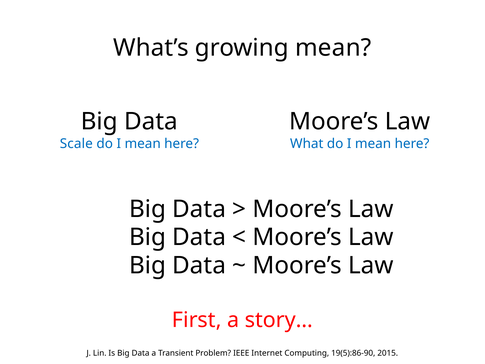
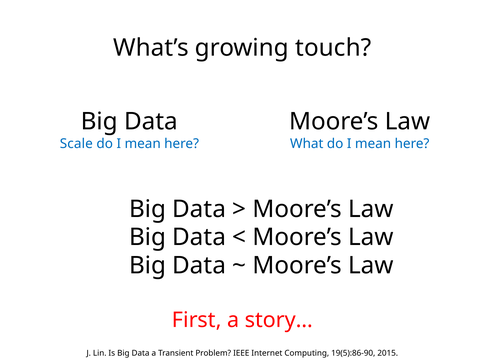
growing mean: mean -> touch (333, 48)
